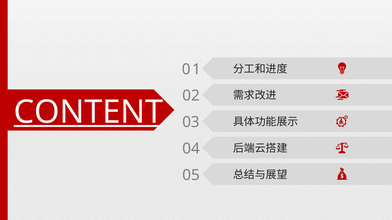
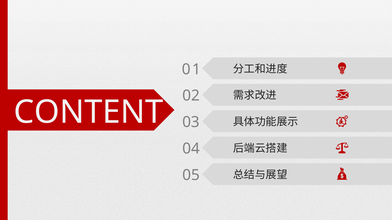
CONTENT underline: present -> none (88, 112)
